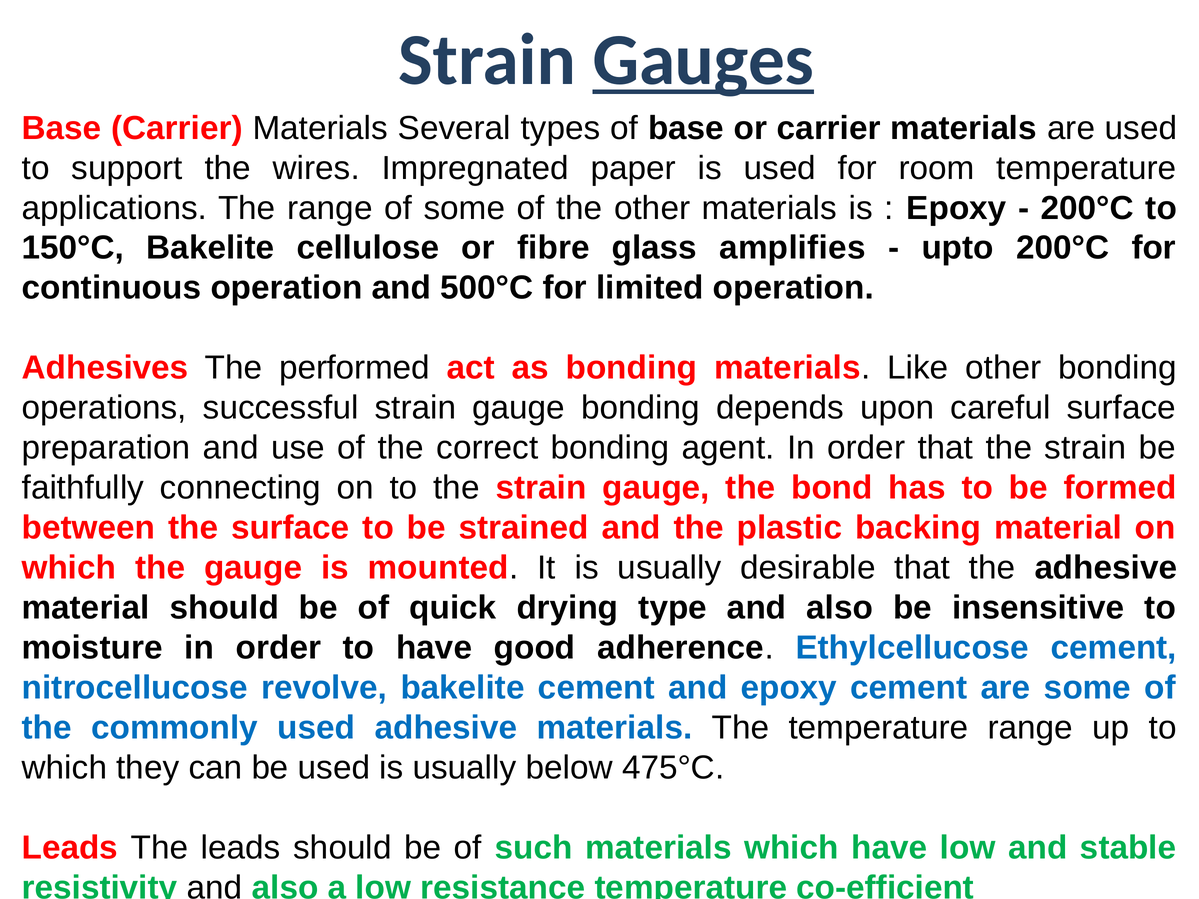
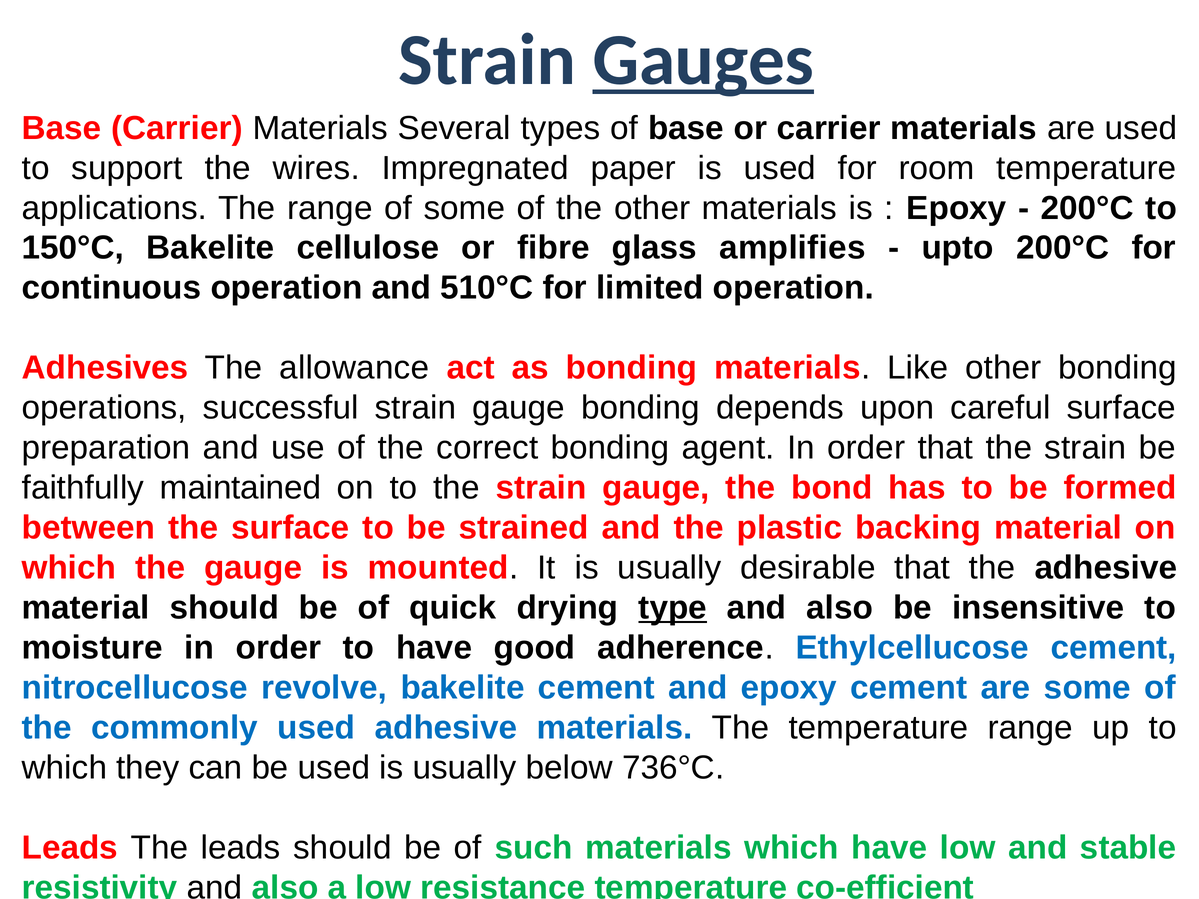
500°C: 500°C -> 510°C (487, 288)
performed: performed -> allowance (354, 368)
connecting: connecting -> maintained (241, 488)
type underline: none -> present (673, 608)
475°C: 475°C -> 736°C (673, 768)
